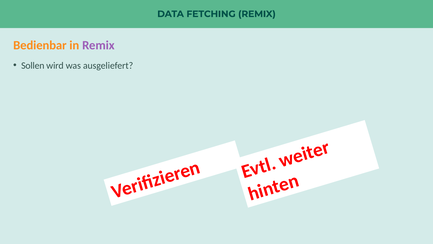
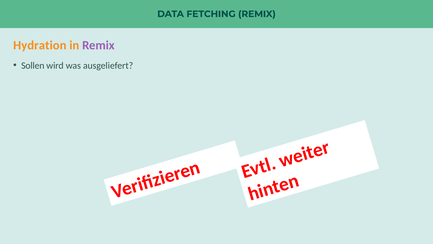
Bedienbar: Bedienbar -> Hydration (40, 45)
